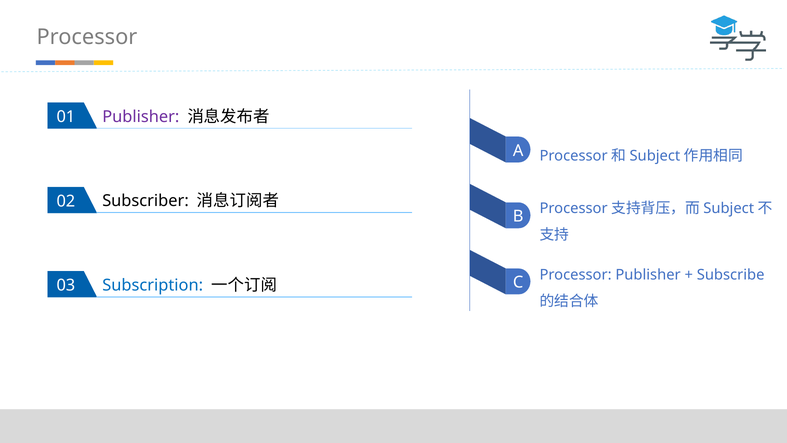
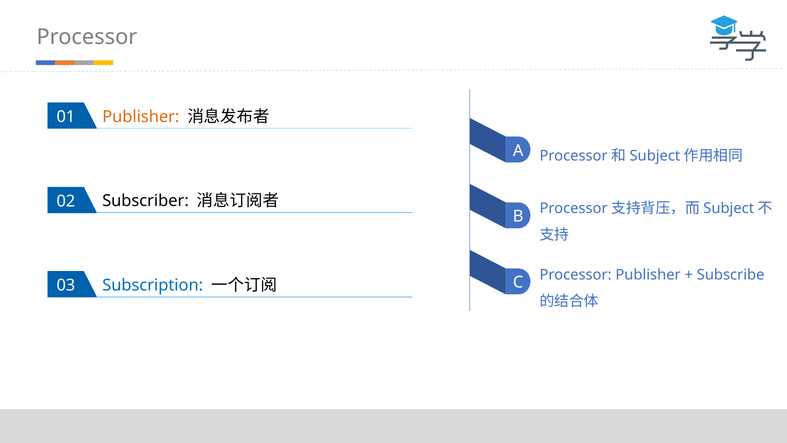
Publisher colour: purple -> orange (141, 117)
